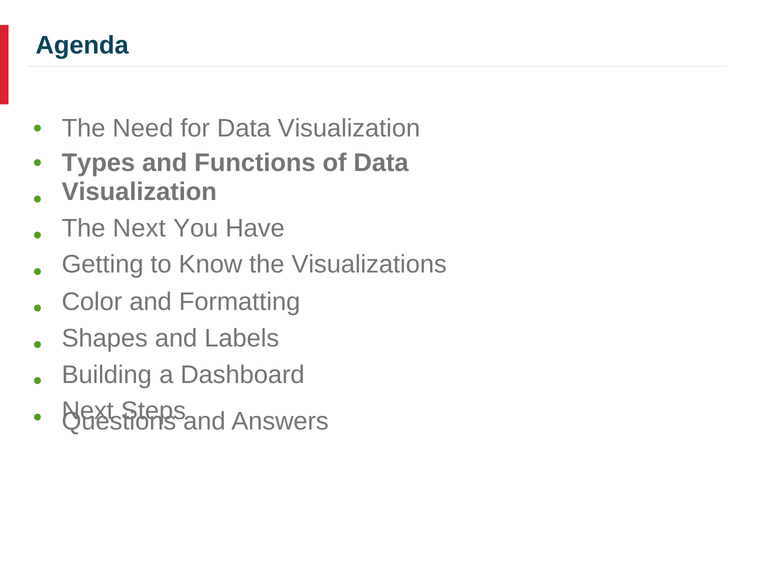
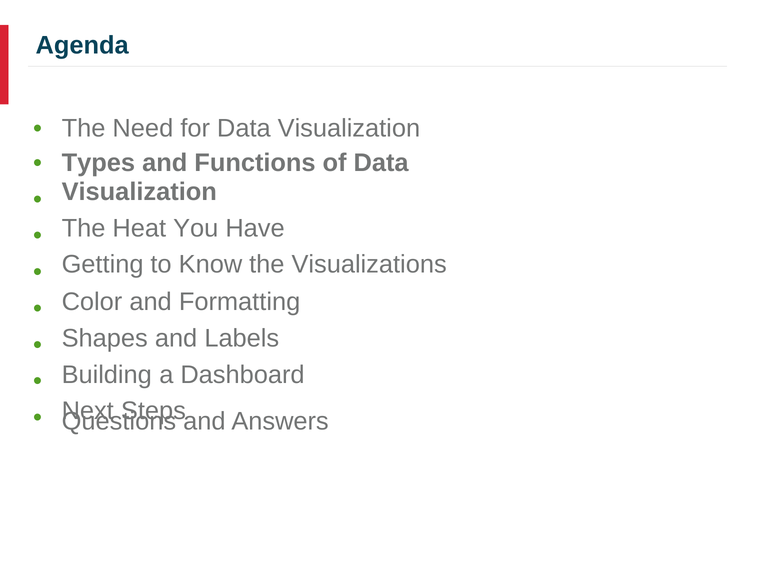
The Next: Next -> Heat (139, 228)
